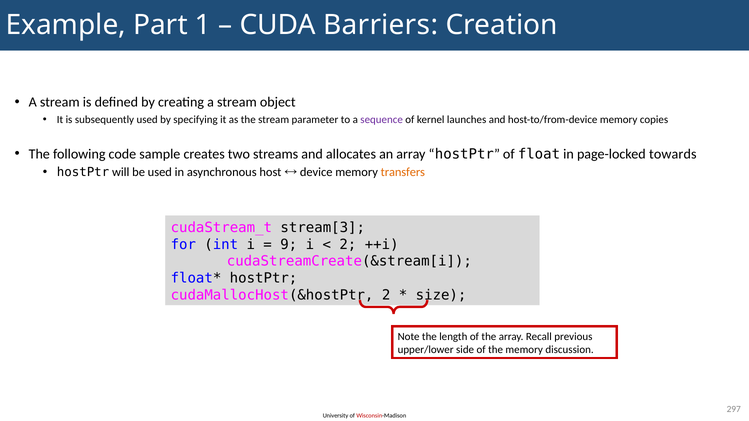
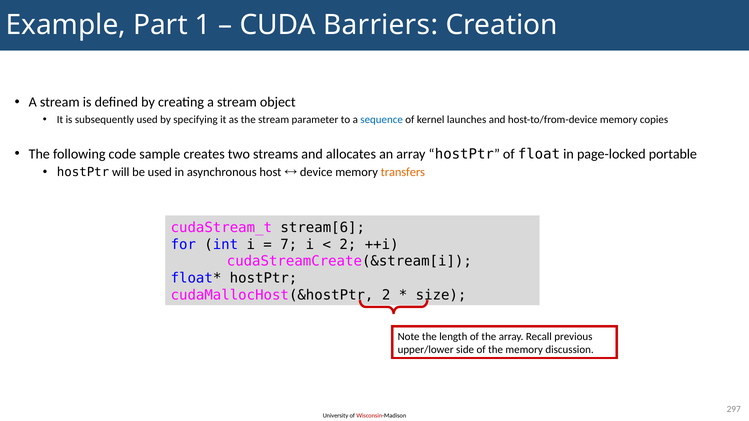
sequence colour: purple -> blue (382, 120)
towards: towards -> portable (673, 154)
stream[3: stream[3 -> stream[6 (323, 228)
9: 9 -> 7 (289, 245)
